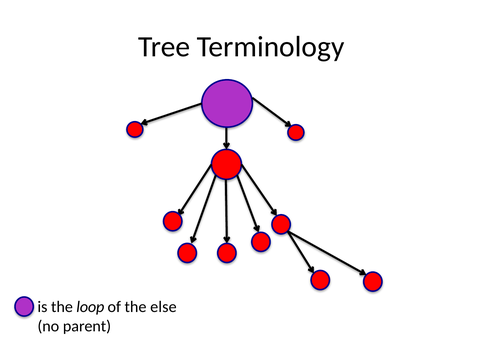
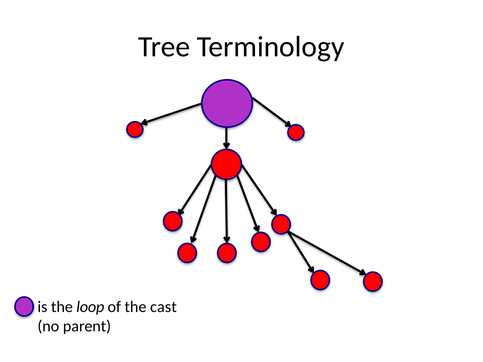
else: else -> cast (163, 307)
